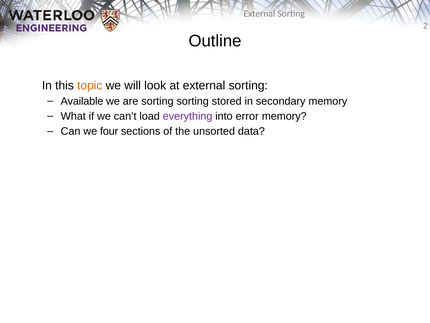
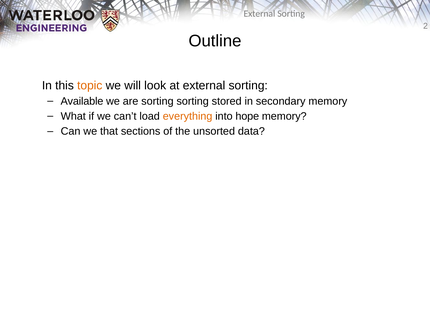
everything colour: purple -> orange (188, 116)
error: error -> hope (247, 116)
four: four -> that (109, 131)
